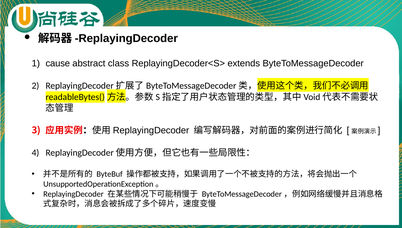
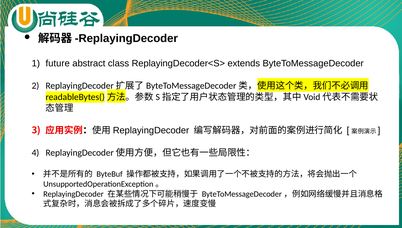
cause: cause -> future (58, 64)
